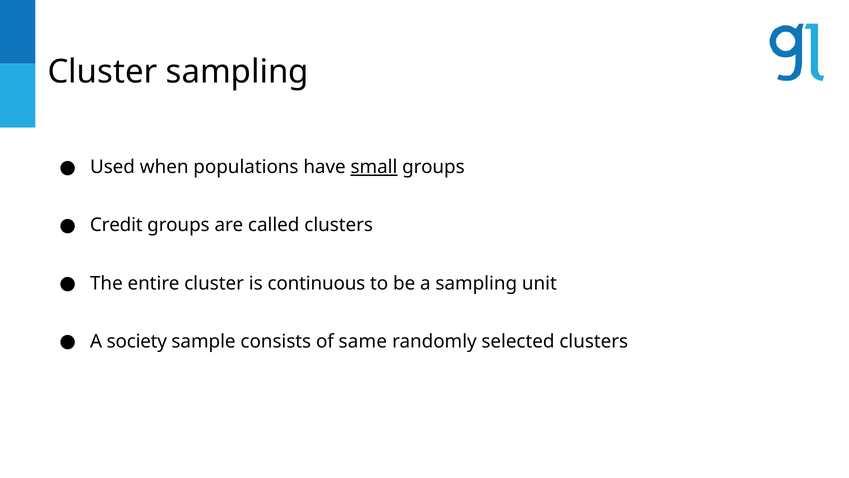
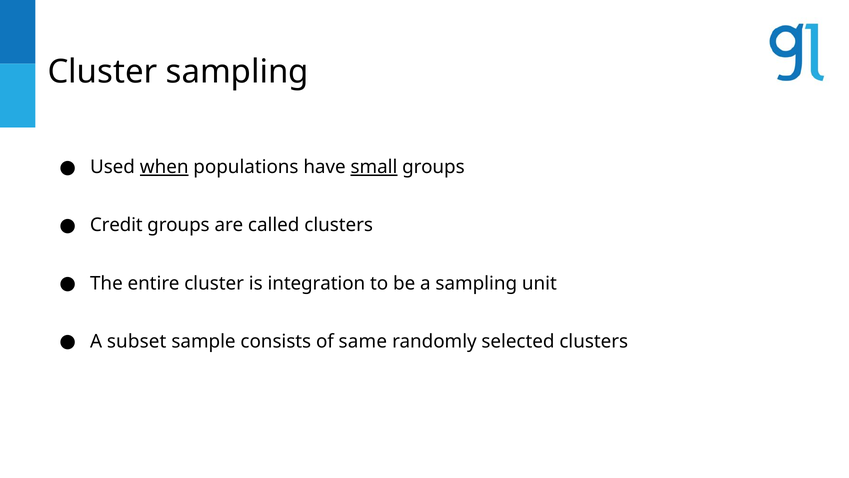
when underline: none -> present (164, 167)
continuous: continuous -> integration (316, 283)
society: society -> subset (137, 341)
